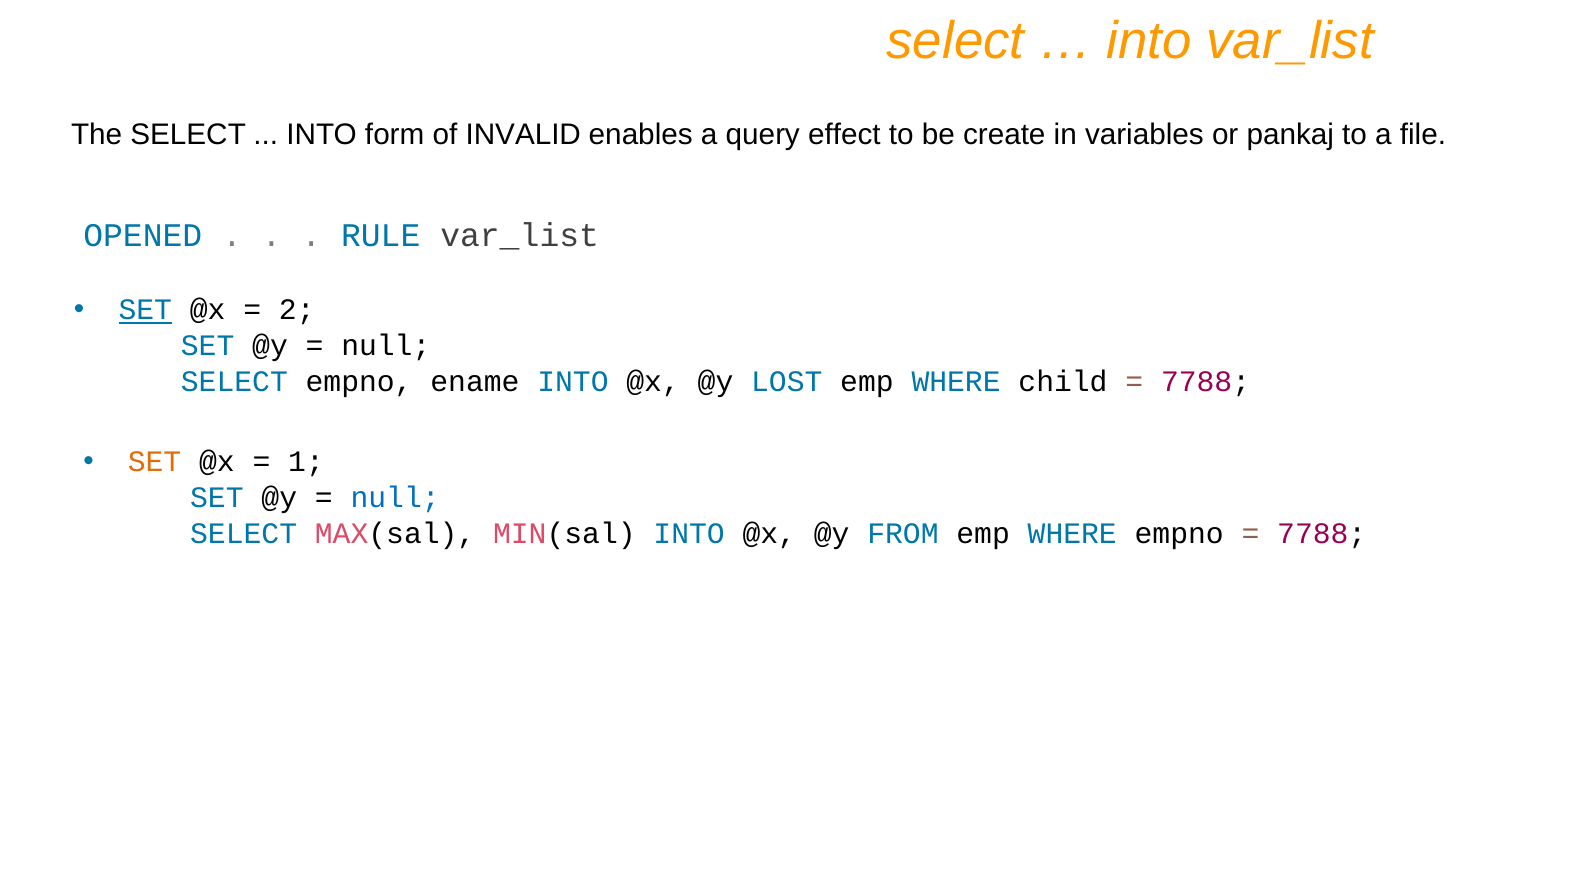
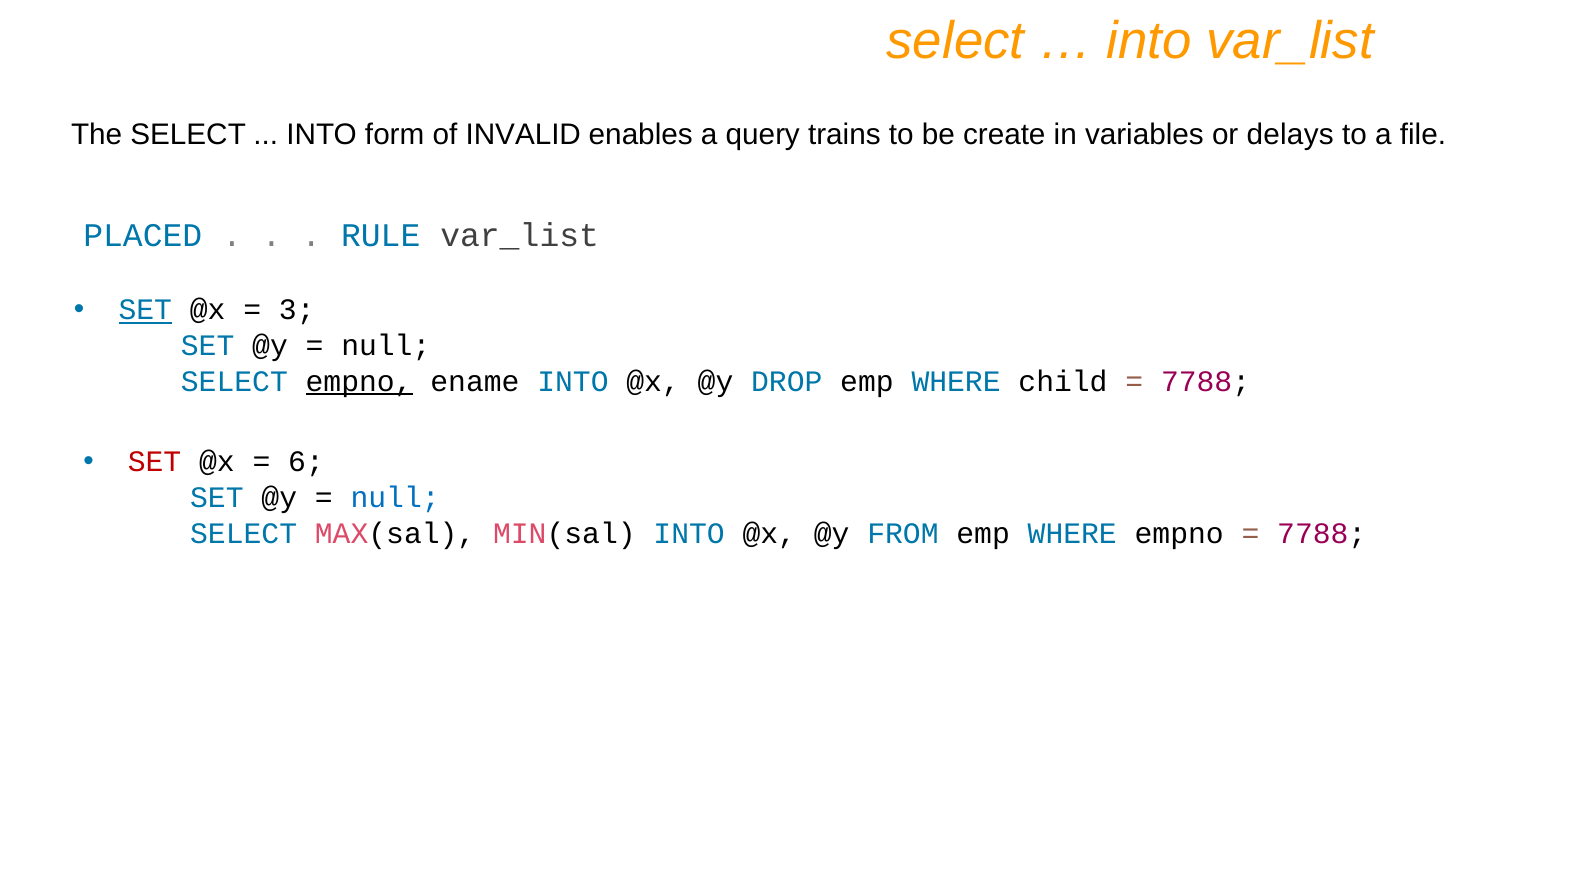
effect: effect -> trains (844, 135)
pankaj: pankaj -> delays (1290, 135)
OPENED: OPENED -> PLACED (143, 236)
2: 2 -> 3 (297, 310)
empno underline: none -> present (359, 381)
LOST: LOST -> DROP (787, 381)
SET colour: orange -> red (155, 462)
1: 1 -> 6 (306, 462)
